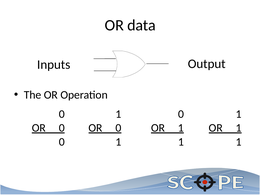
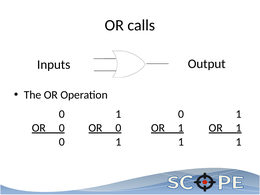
data: data -> calls (141, 25)
